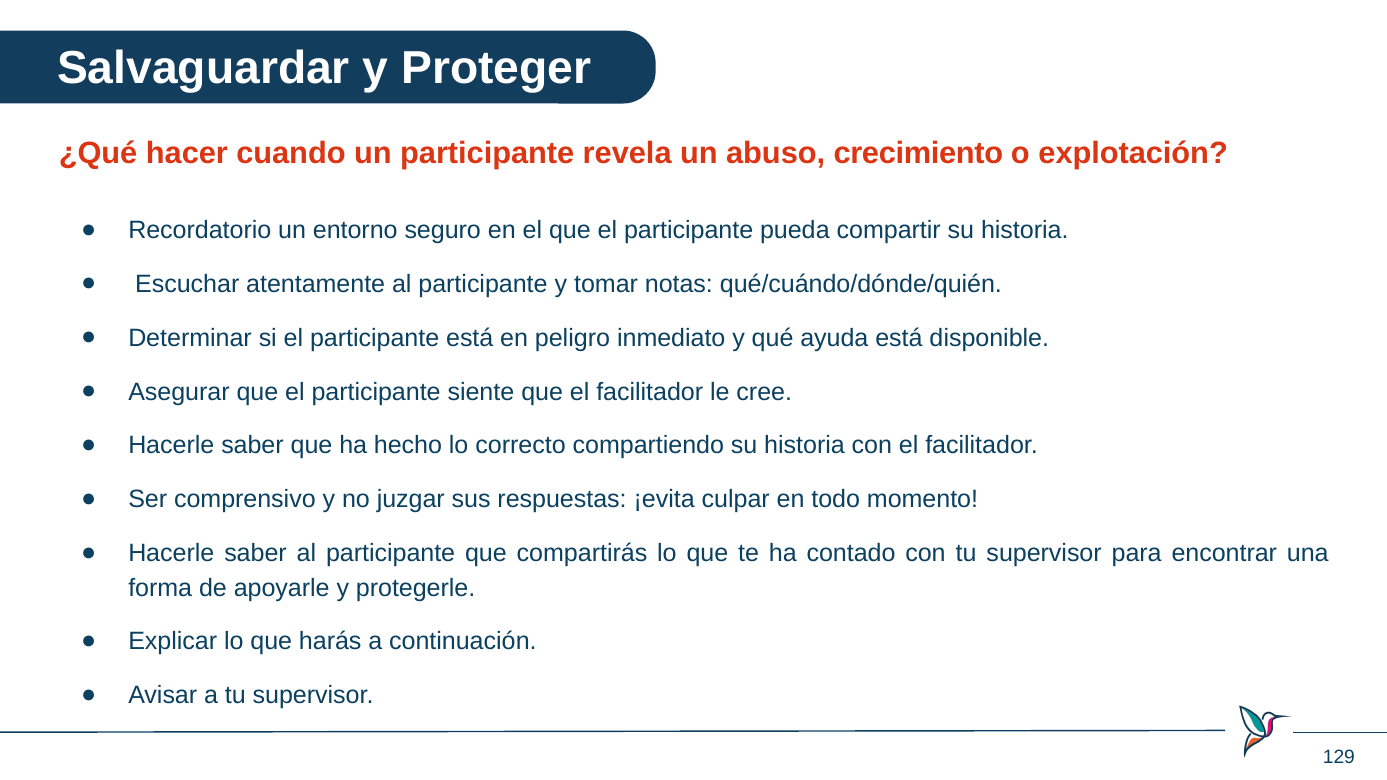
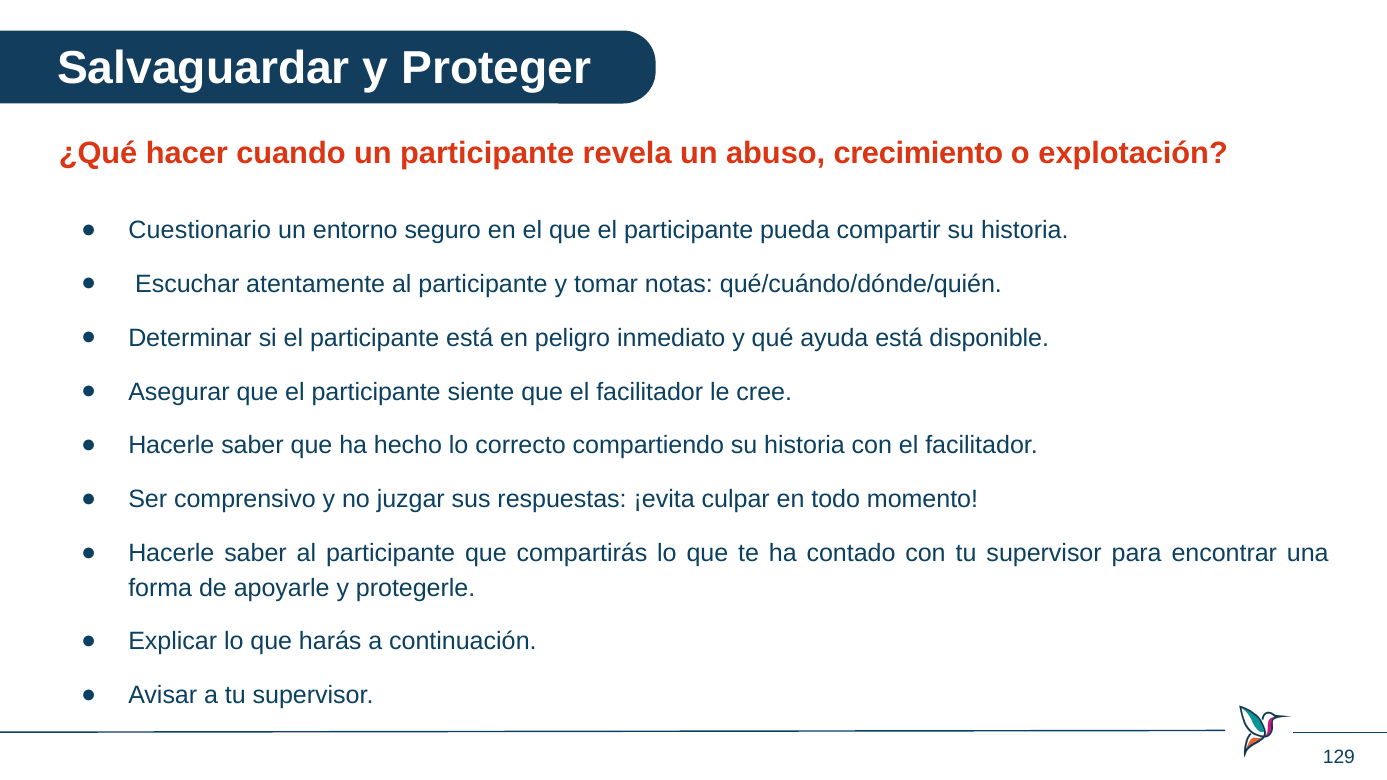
Recordatorio: Recordatorio -> Cuestionario (200, 230)
